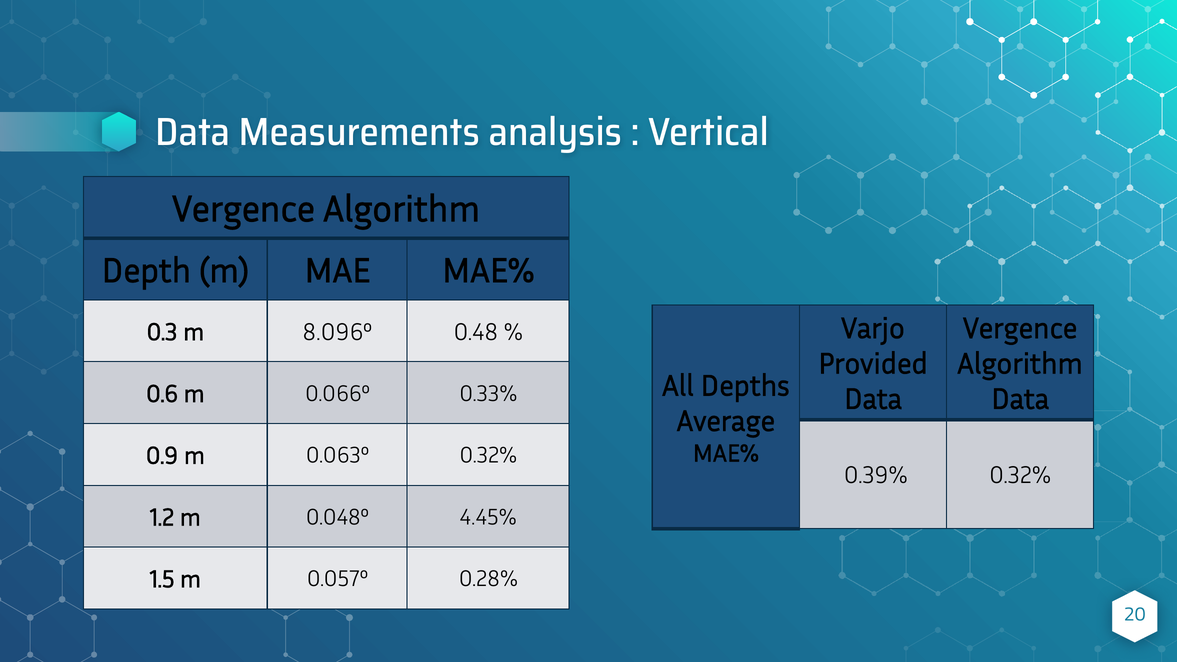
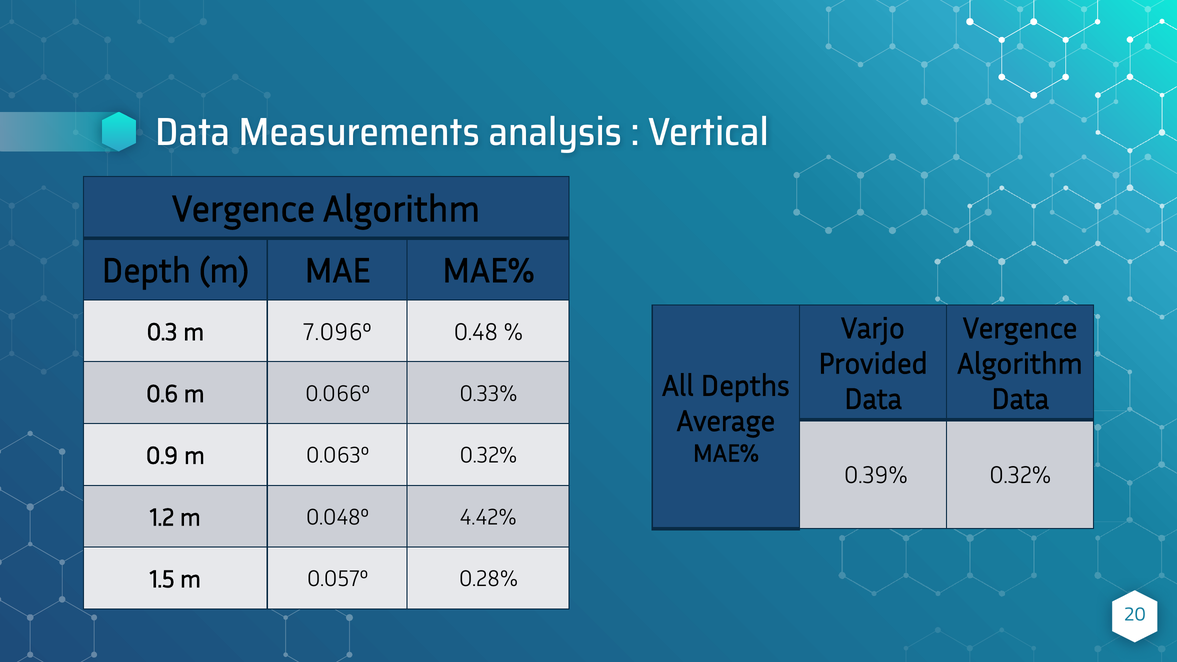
8.096º: 8.096º -> 7.096º (337, 332)
4.45%: 4.45% -> 4.42% (488, 517)
